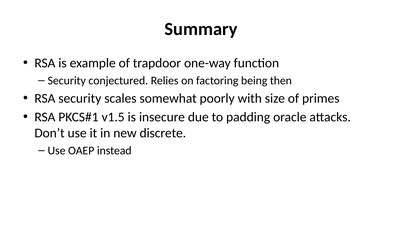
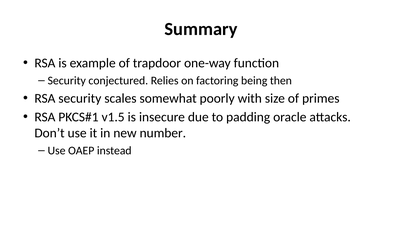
discrete: discrete -> number (163, 133)
